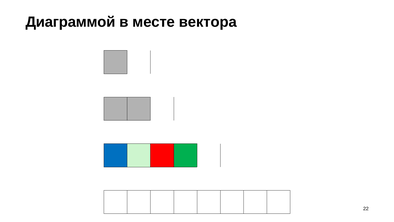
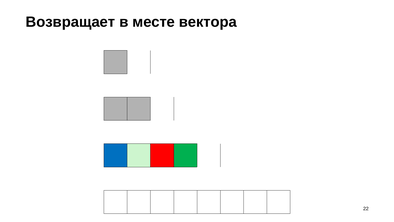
Диаграммой: Диаграммой -> Возвращает (70, 22)
